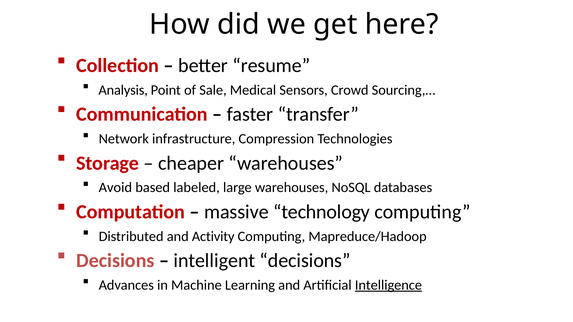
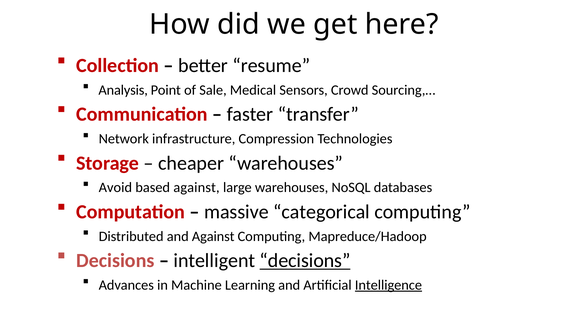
based labeled: labeled -> against (196, 188)
technology: technology -> categorical (322, 212)
and Activity: Activity -> Against (213, 237)
decisions underline: none -> present (305, 261)
